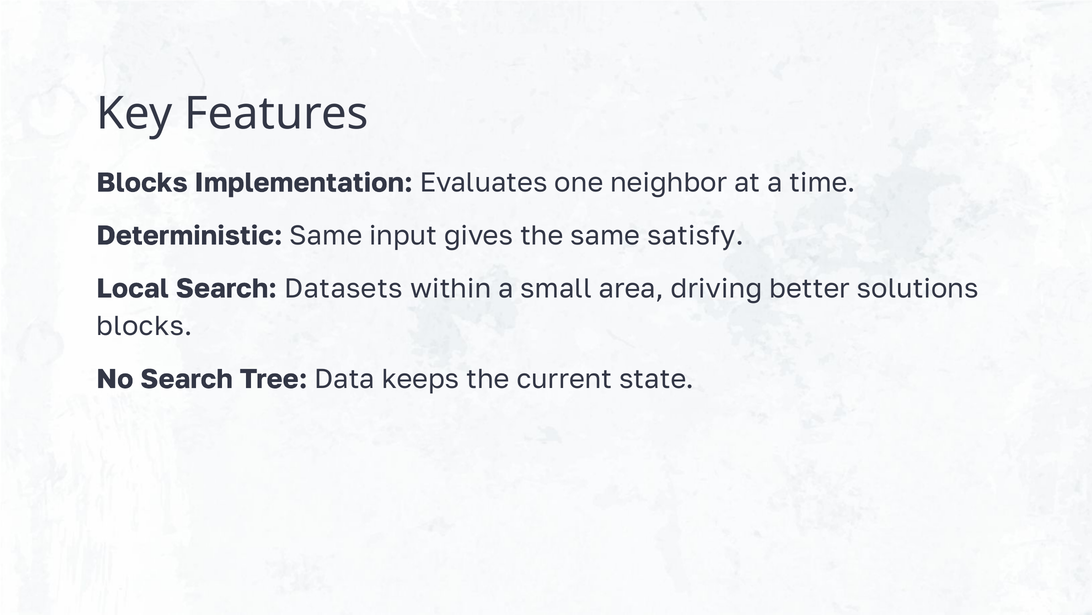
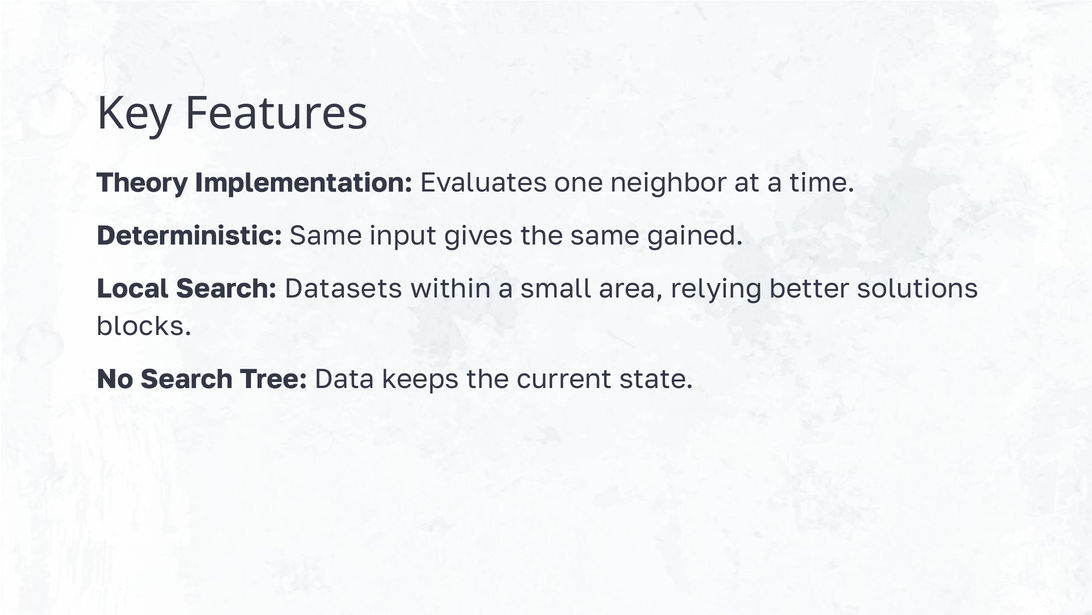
Blocks: Blocks -> Theory (142, 182)
satisfy: satisfy -> gained (696, 235)
driving: driving -> relying (717, 288)
